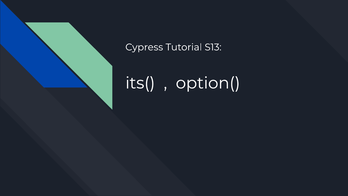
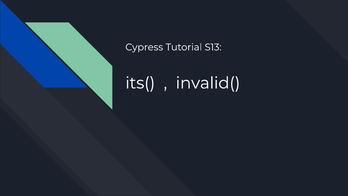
option(: option( -> invalid( (208, 83)
